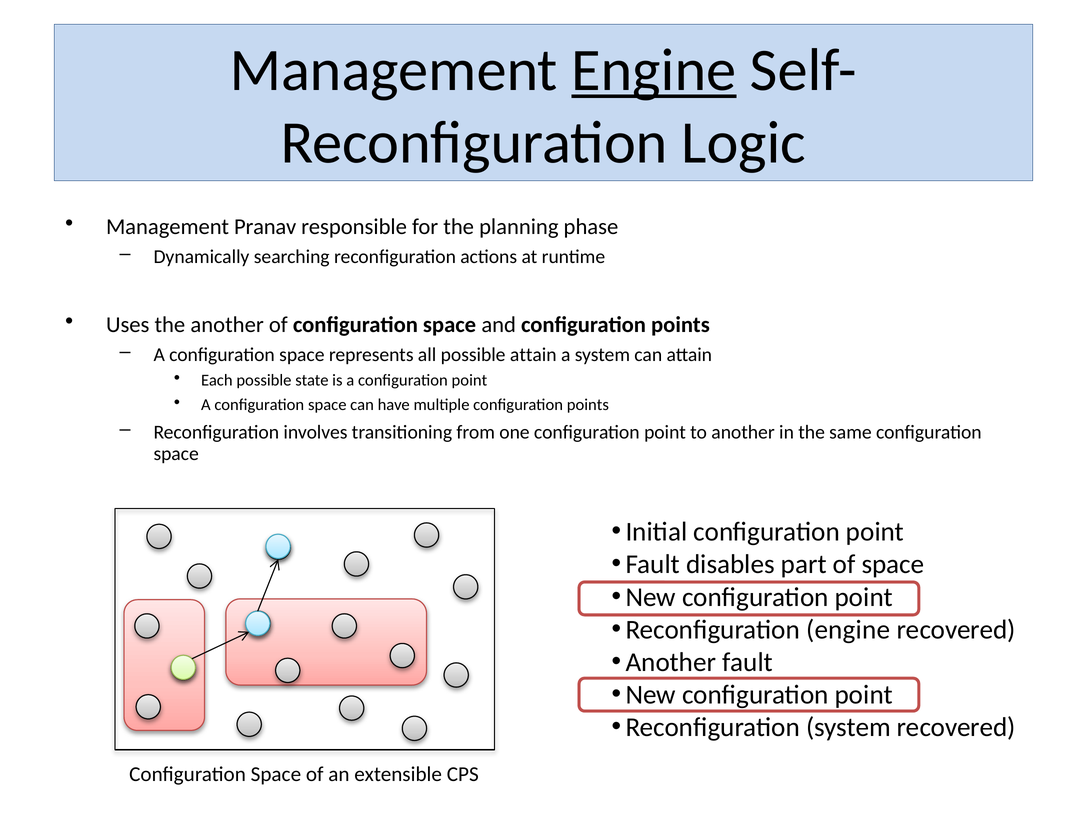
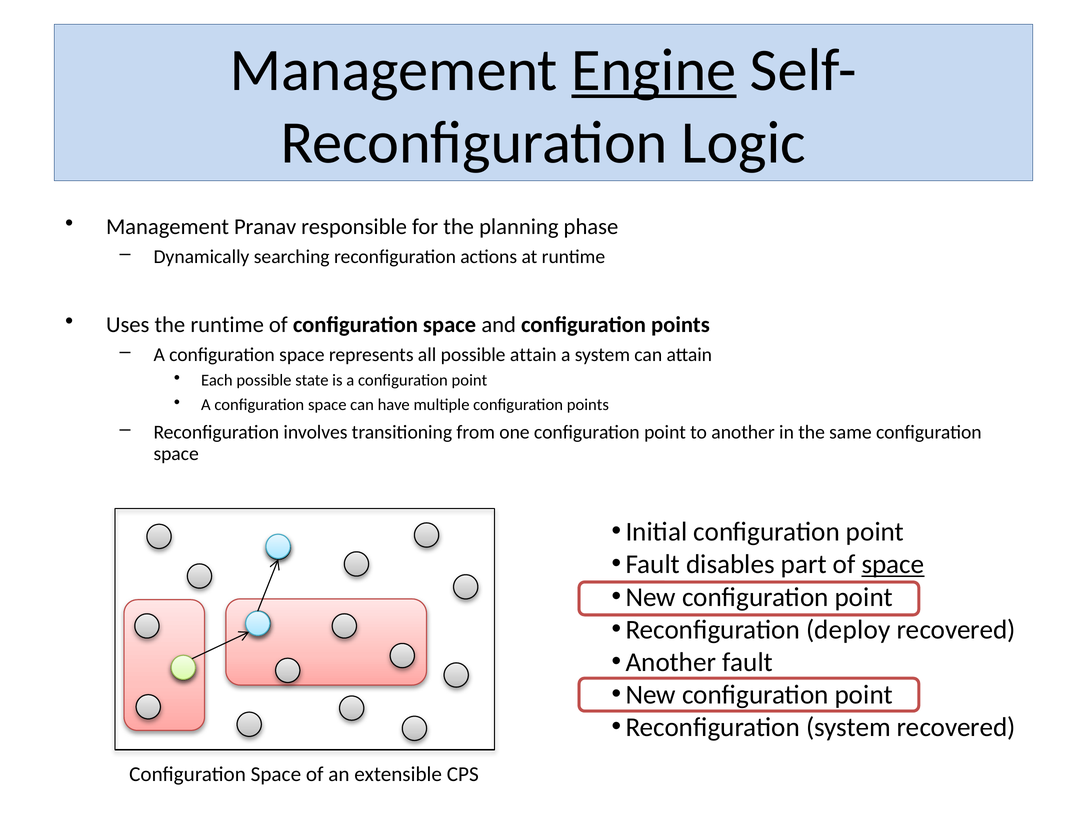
the another: another -> runtime (227, 325)
space underline: none -> present (893, 565)
Reconfiguration engine: engine -> deploy (848, 630)
